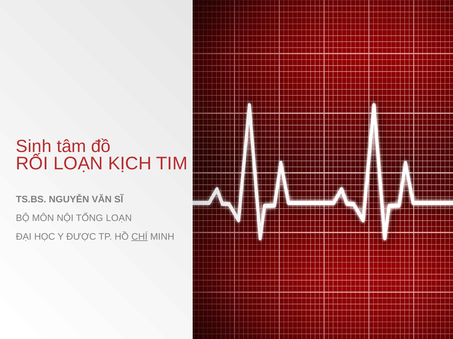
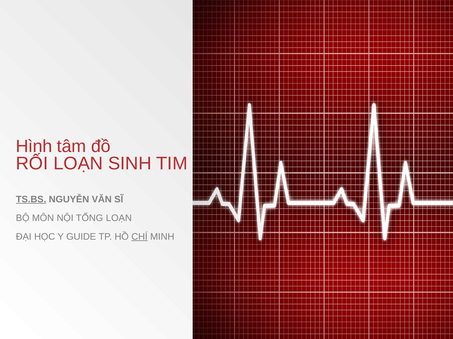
Sinh: Sinh -> Hình (34, 147)
KỊCH: KỊCH -> SINH (130, 164)
TS.BS underline: none -> present (31, 200)
ĐƯỢC: ĐƯỢC -> GUIDE (81, 237)
